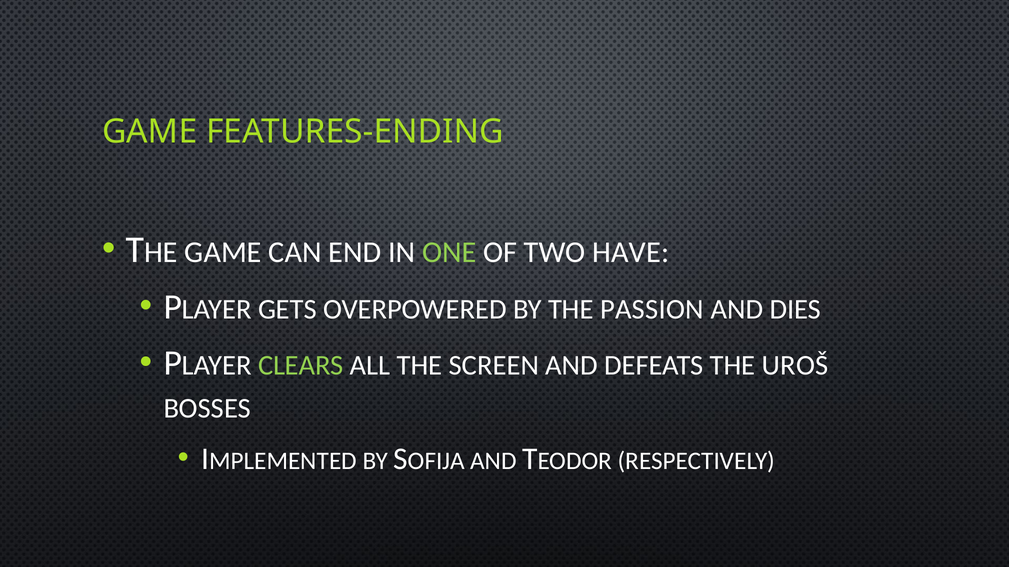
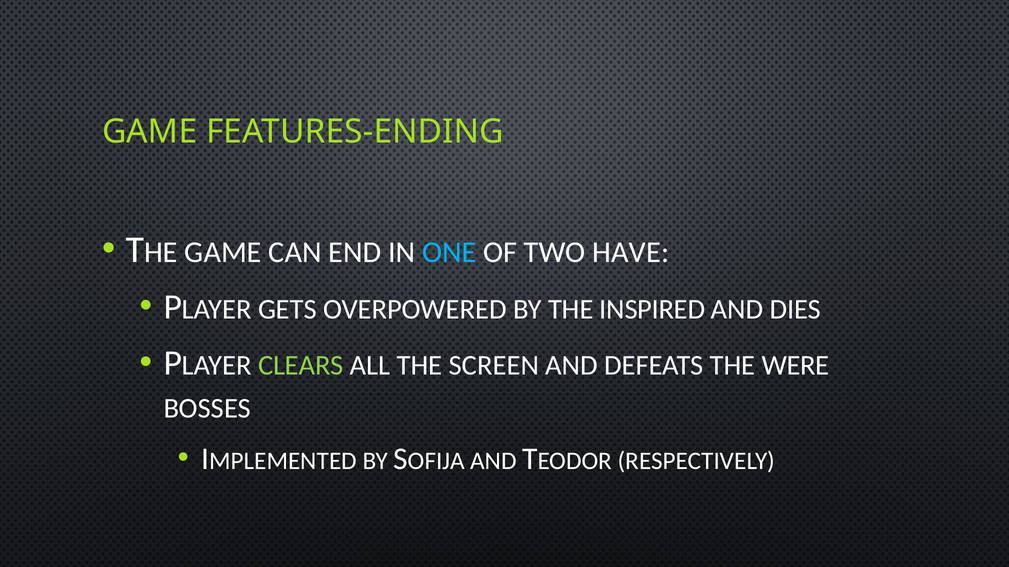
ONE colour: light green -> light blue (449, 252)
PASSION: PASSION -> INSPIRED (652, 310)
UROŠ: UROŠ -> WERE (795, 366)
